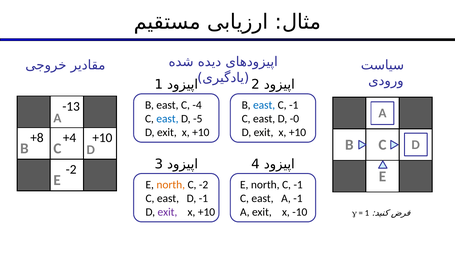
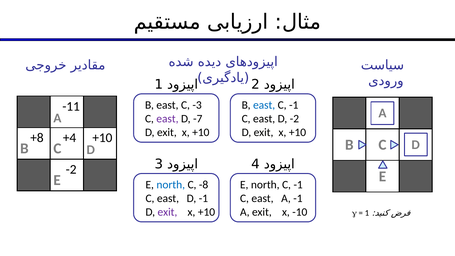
-4: -4 -> -3 (197, 105)
-13: -13 -> -11 (71, 107)
east colour: blue -> purple (167, 119)
-5: -5 -> -7 (198, 119)
D -0: -0 -> -2 (294, 119)
north colour: orange -> blue (171, 185)
C -2: -2 -> -8 (204, 185)
